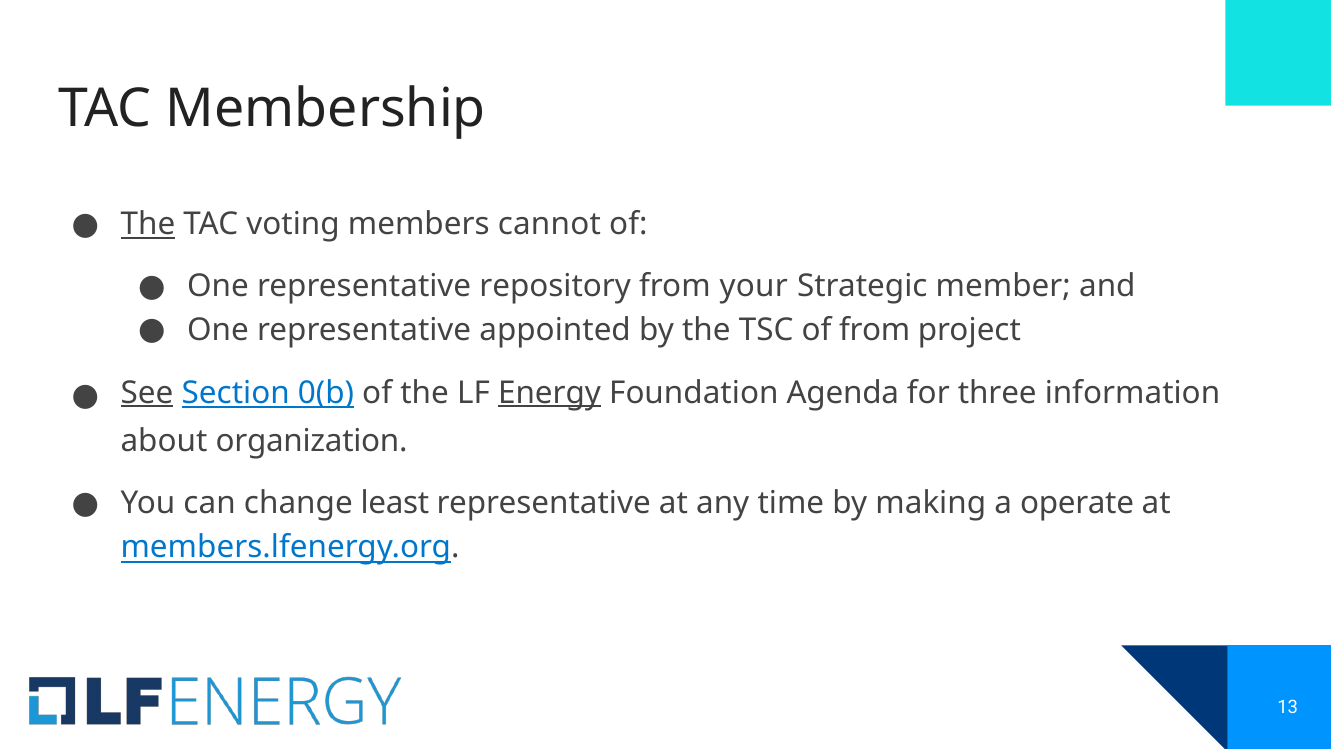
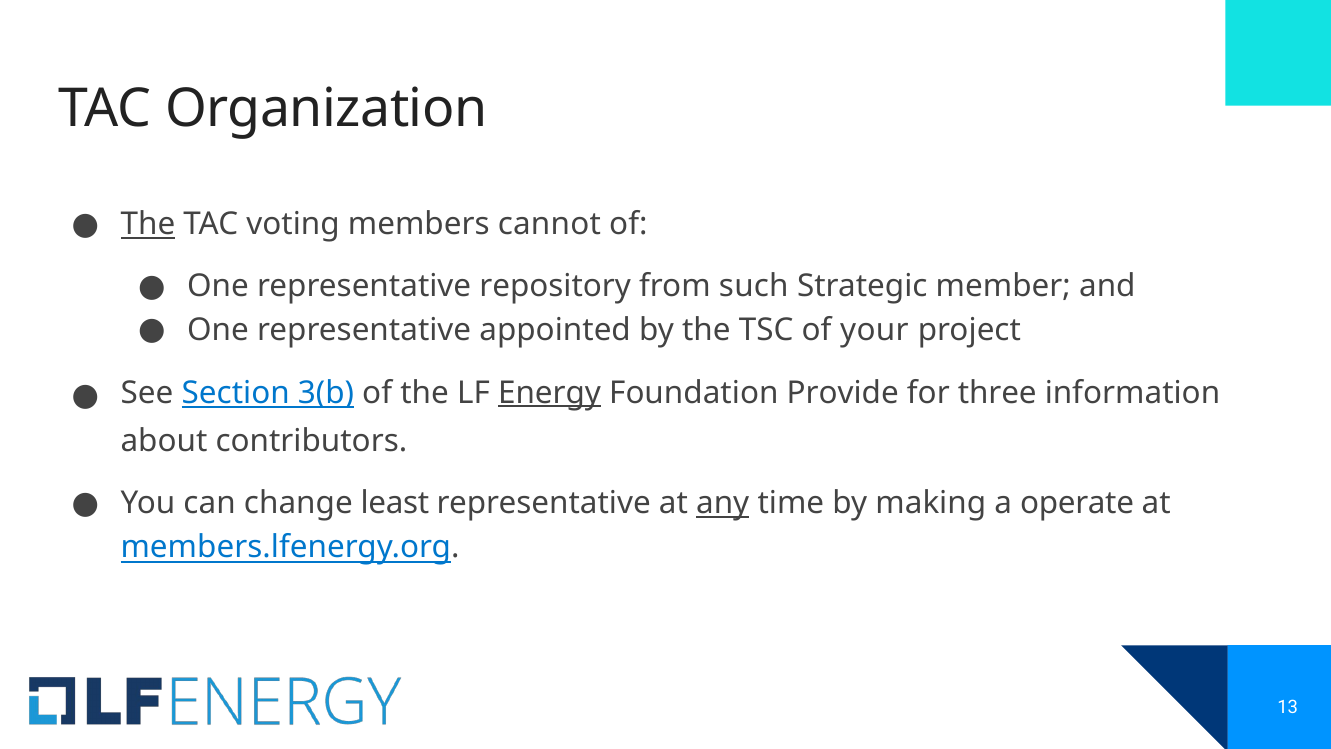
Membership: Membership -> Organization (326, 109)
your: your -> such (754, 286)
of from: from -> your (874, 330)
See underline: present -> none (147, 393)
0(b: 0(b -> 3(b (326, 393)
Agenda: Agenda -> Provide (843, 393)
organization: organization -> contributors (311, 441)
any underline: none -> present (723, 503)
